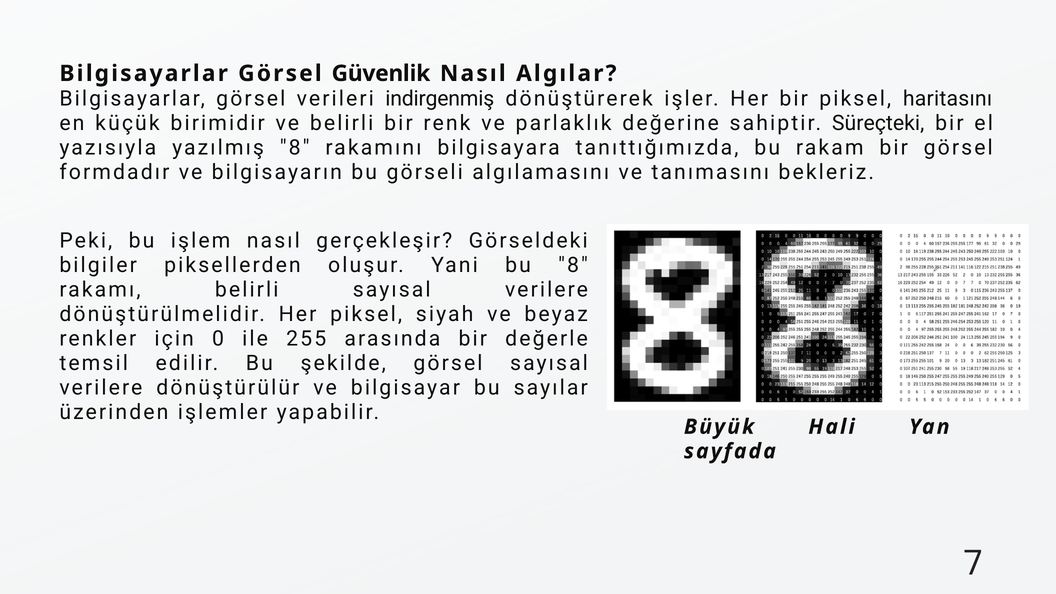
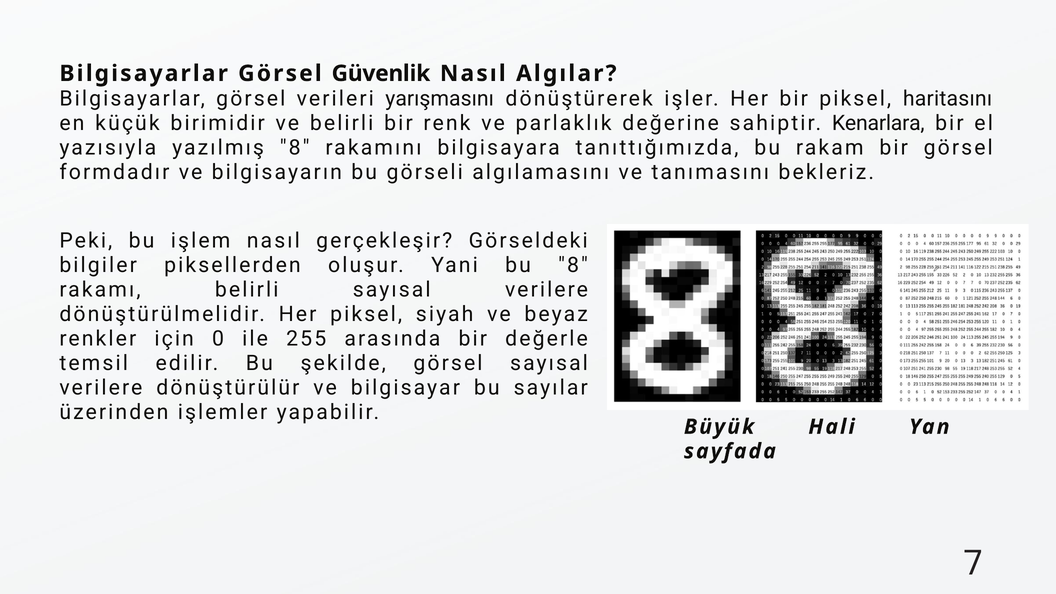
indirgenmiş: indirgenmiş -> yarışmasını (440, 99)
Süreçteki: Süreçteki -> Kenarlara (878, 123)
